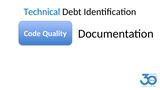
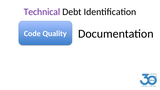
Technical colour: blue -> purple (42, 12)
